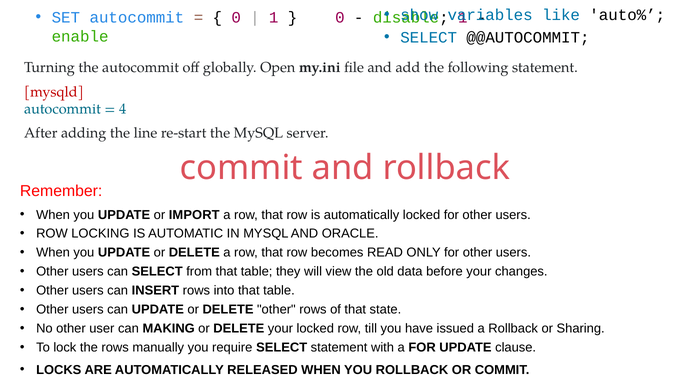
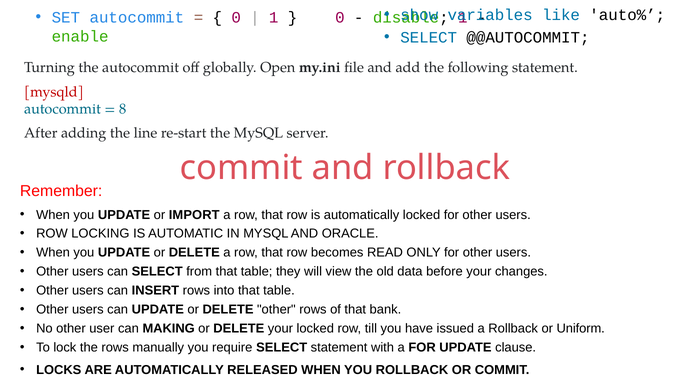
4: 4 -> 8 (123, 109)
state: state -> bank (385, 310)
Sharing: Sharing -> Uniform (581, 329)
